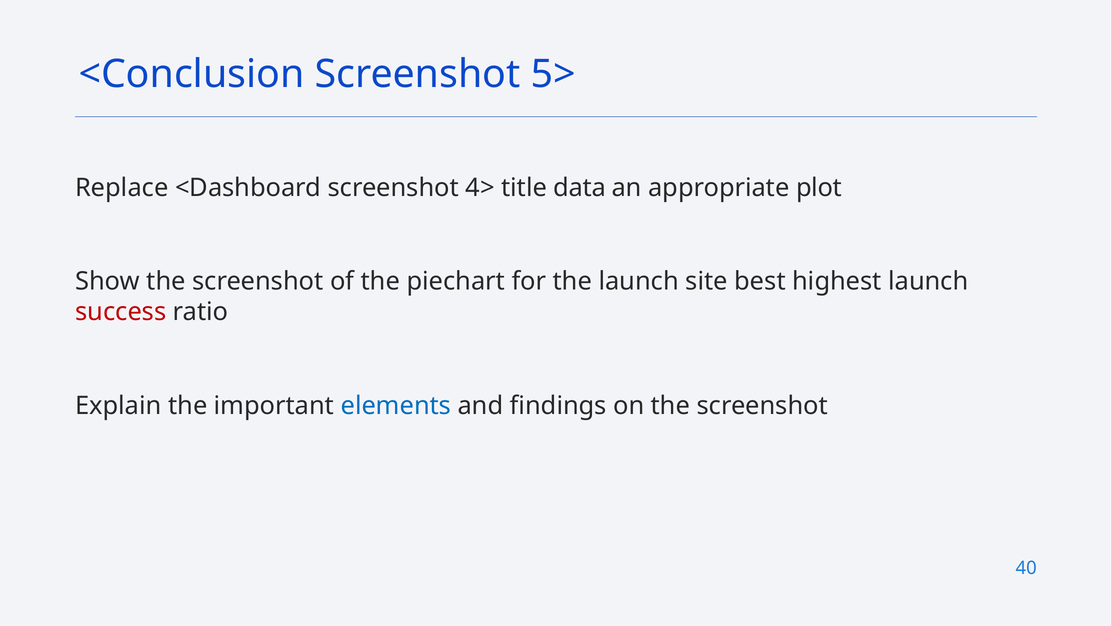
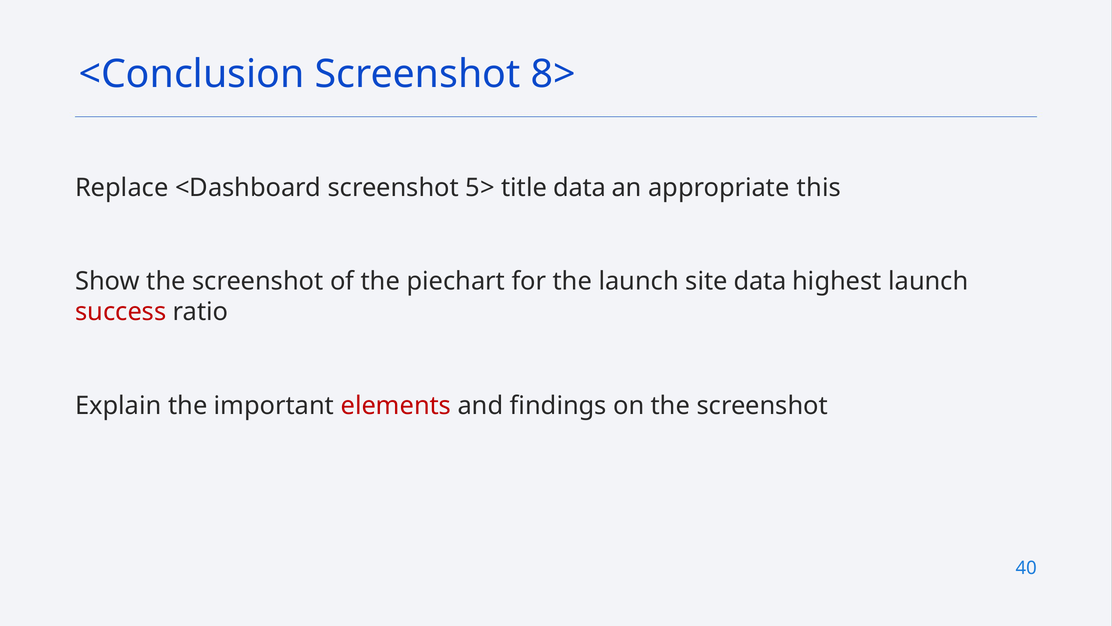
5>: 5> -> 8> (553, 74)
4>: 4> -> 5> (480, 188)
plot: plot -> this (819, 188)
site best: best -> data (760, 281)
elements colour: blue -> red (396, 405)
